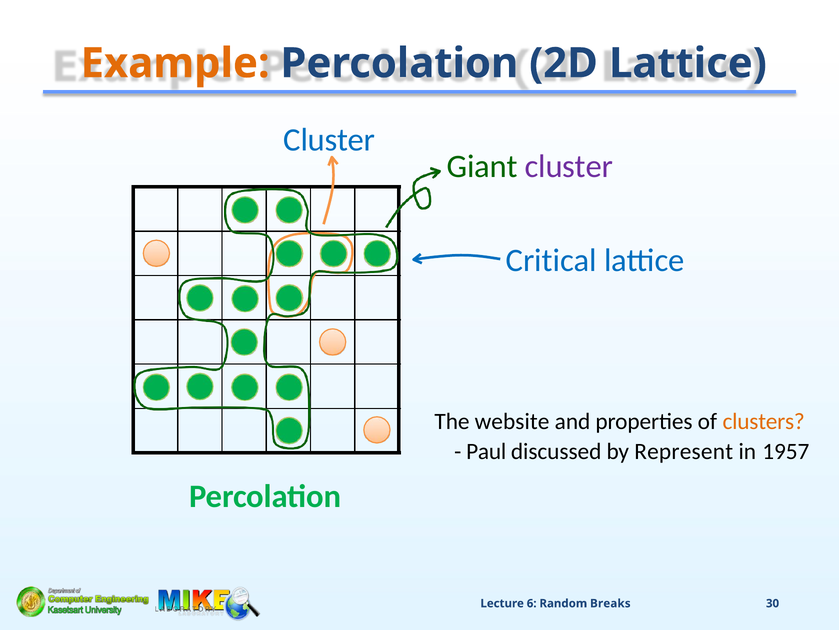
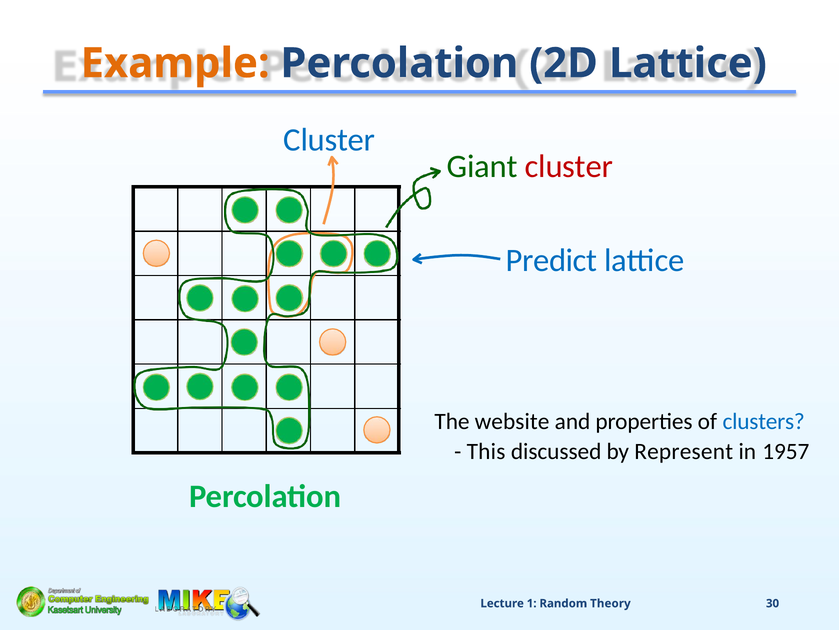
cluster colour: purple -> red (569, 166)
Critical: Critical -> Predict (551, 260)
clusters colour: orange -> blue (764, 421)
Paul: Paul -> This (486, 451)
6: 6 -> 1 (532, 603)
Breaks: Breaks -> Theory (610, 603)
